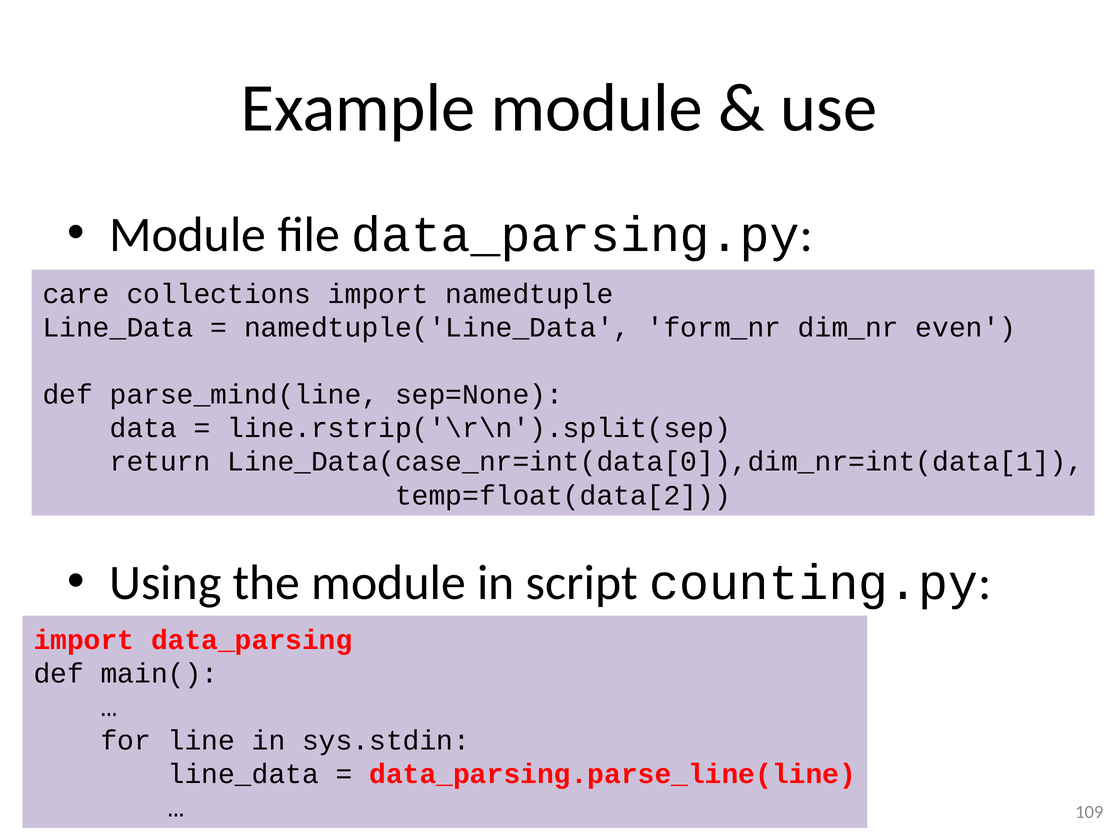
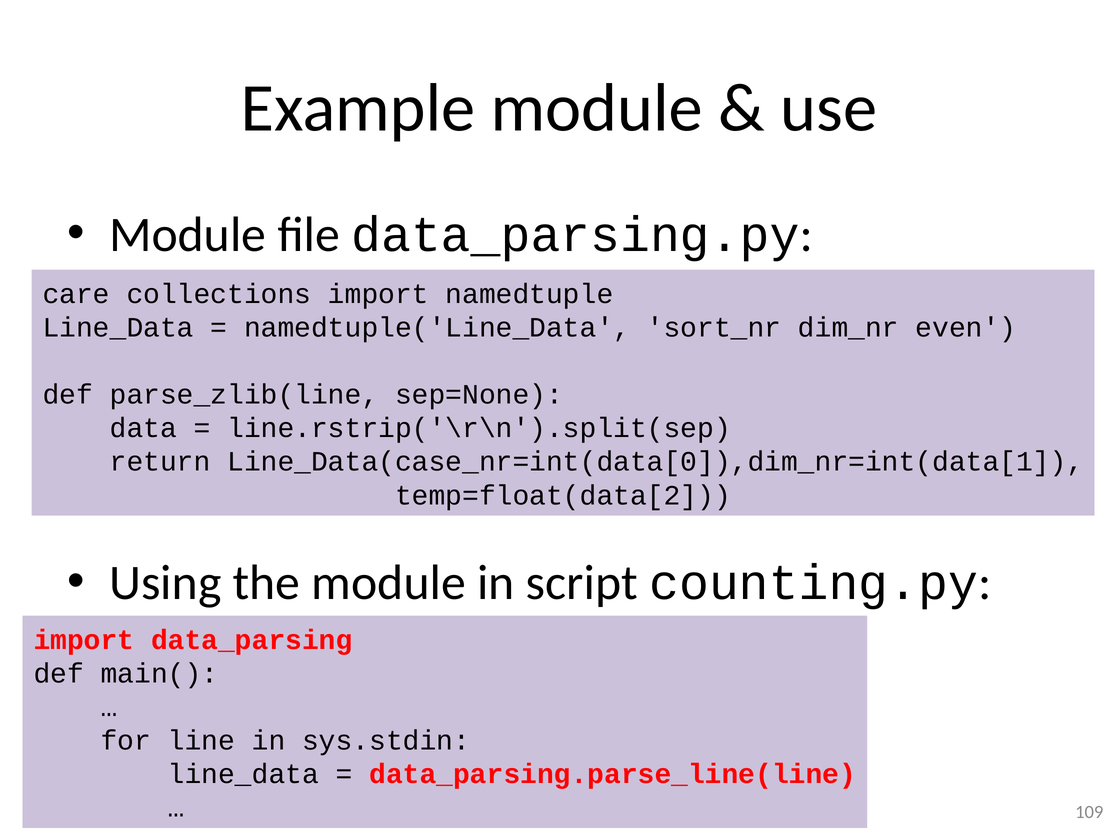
form_nr: form_nr -> sort_nr (714, 328)
parse_mind(line: parse_mind(line -> parse_zlib(line (244, 395)
